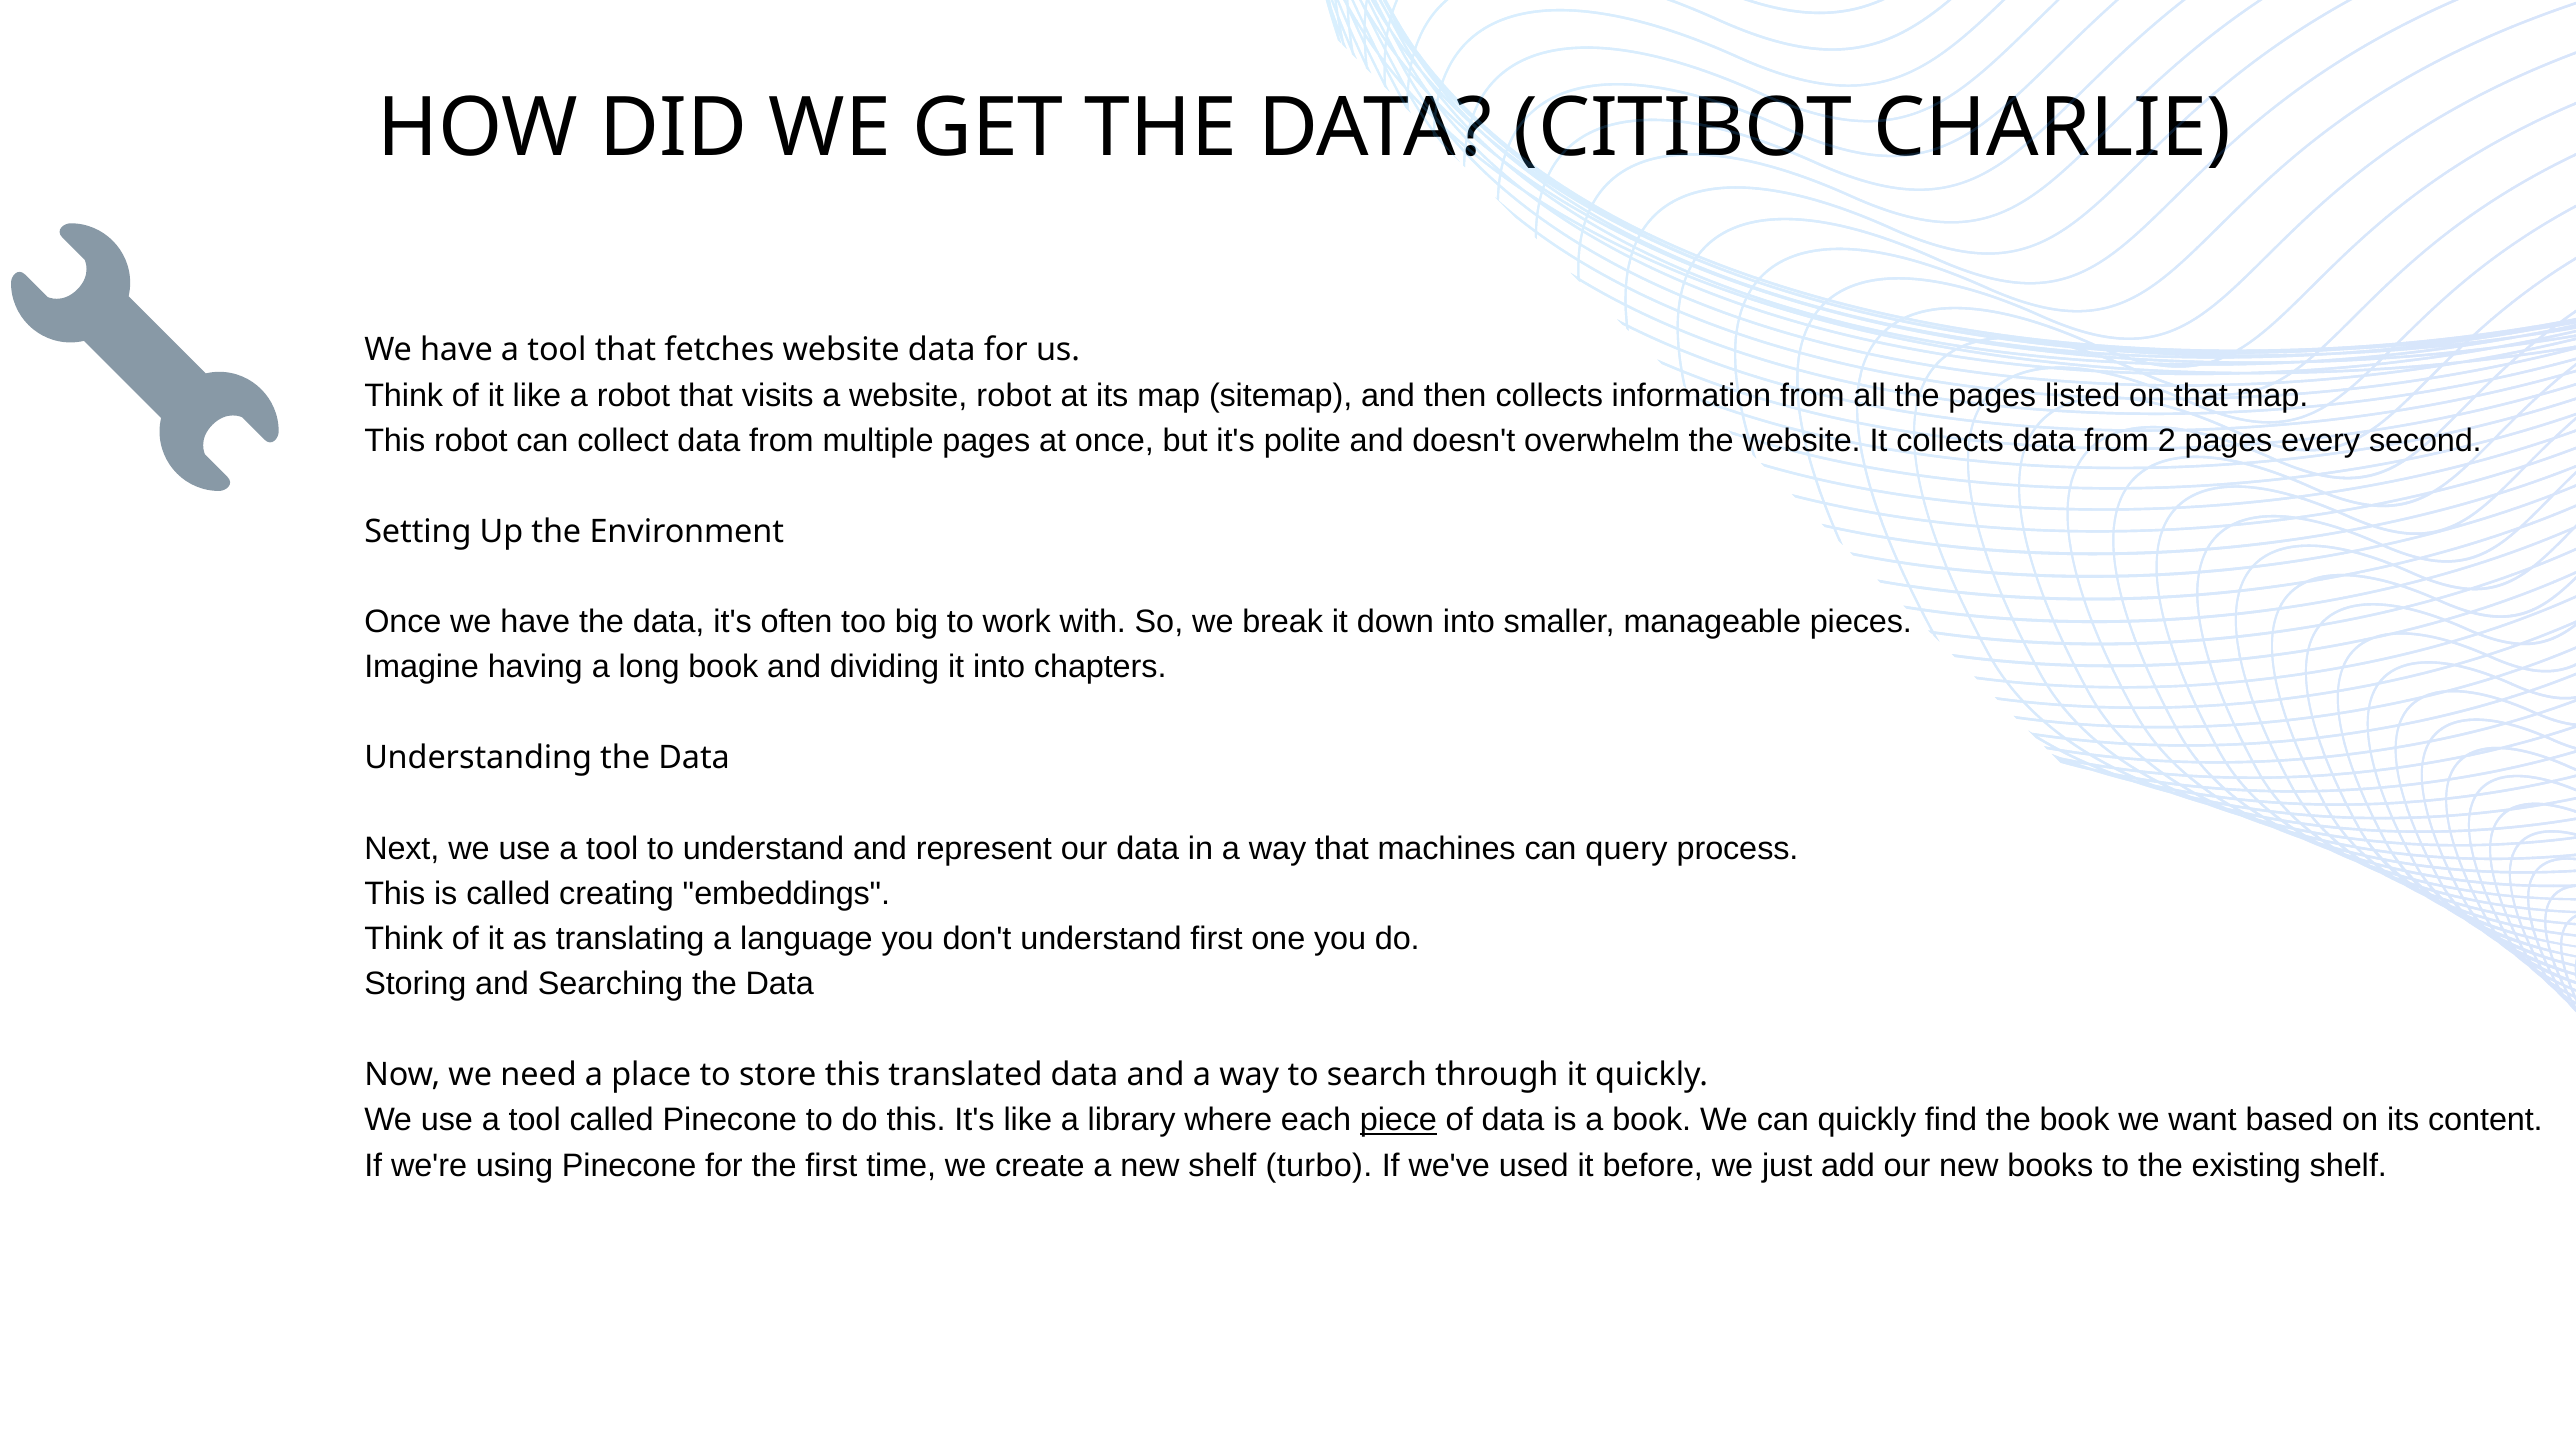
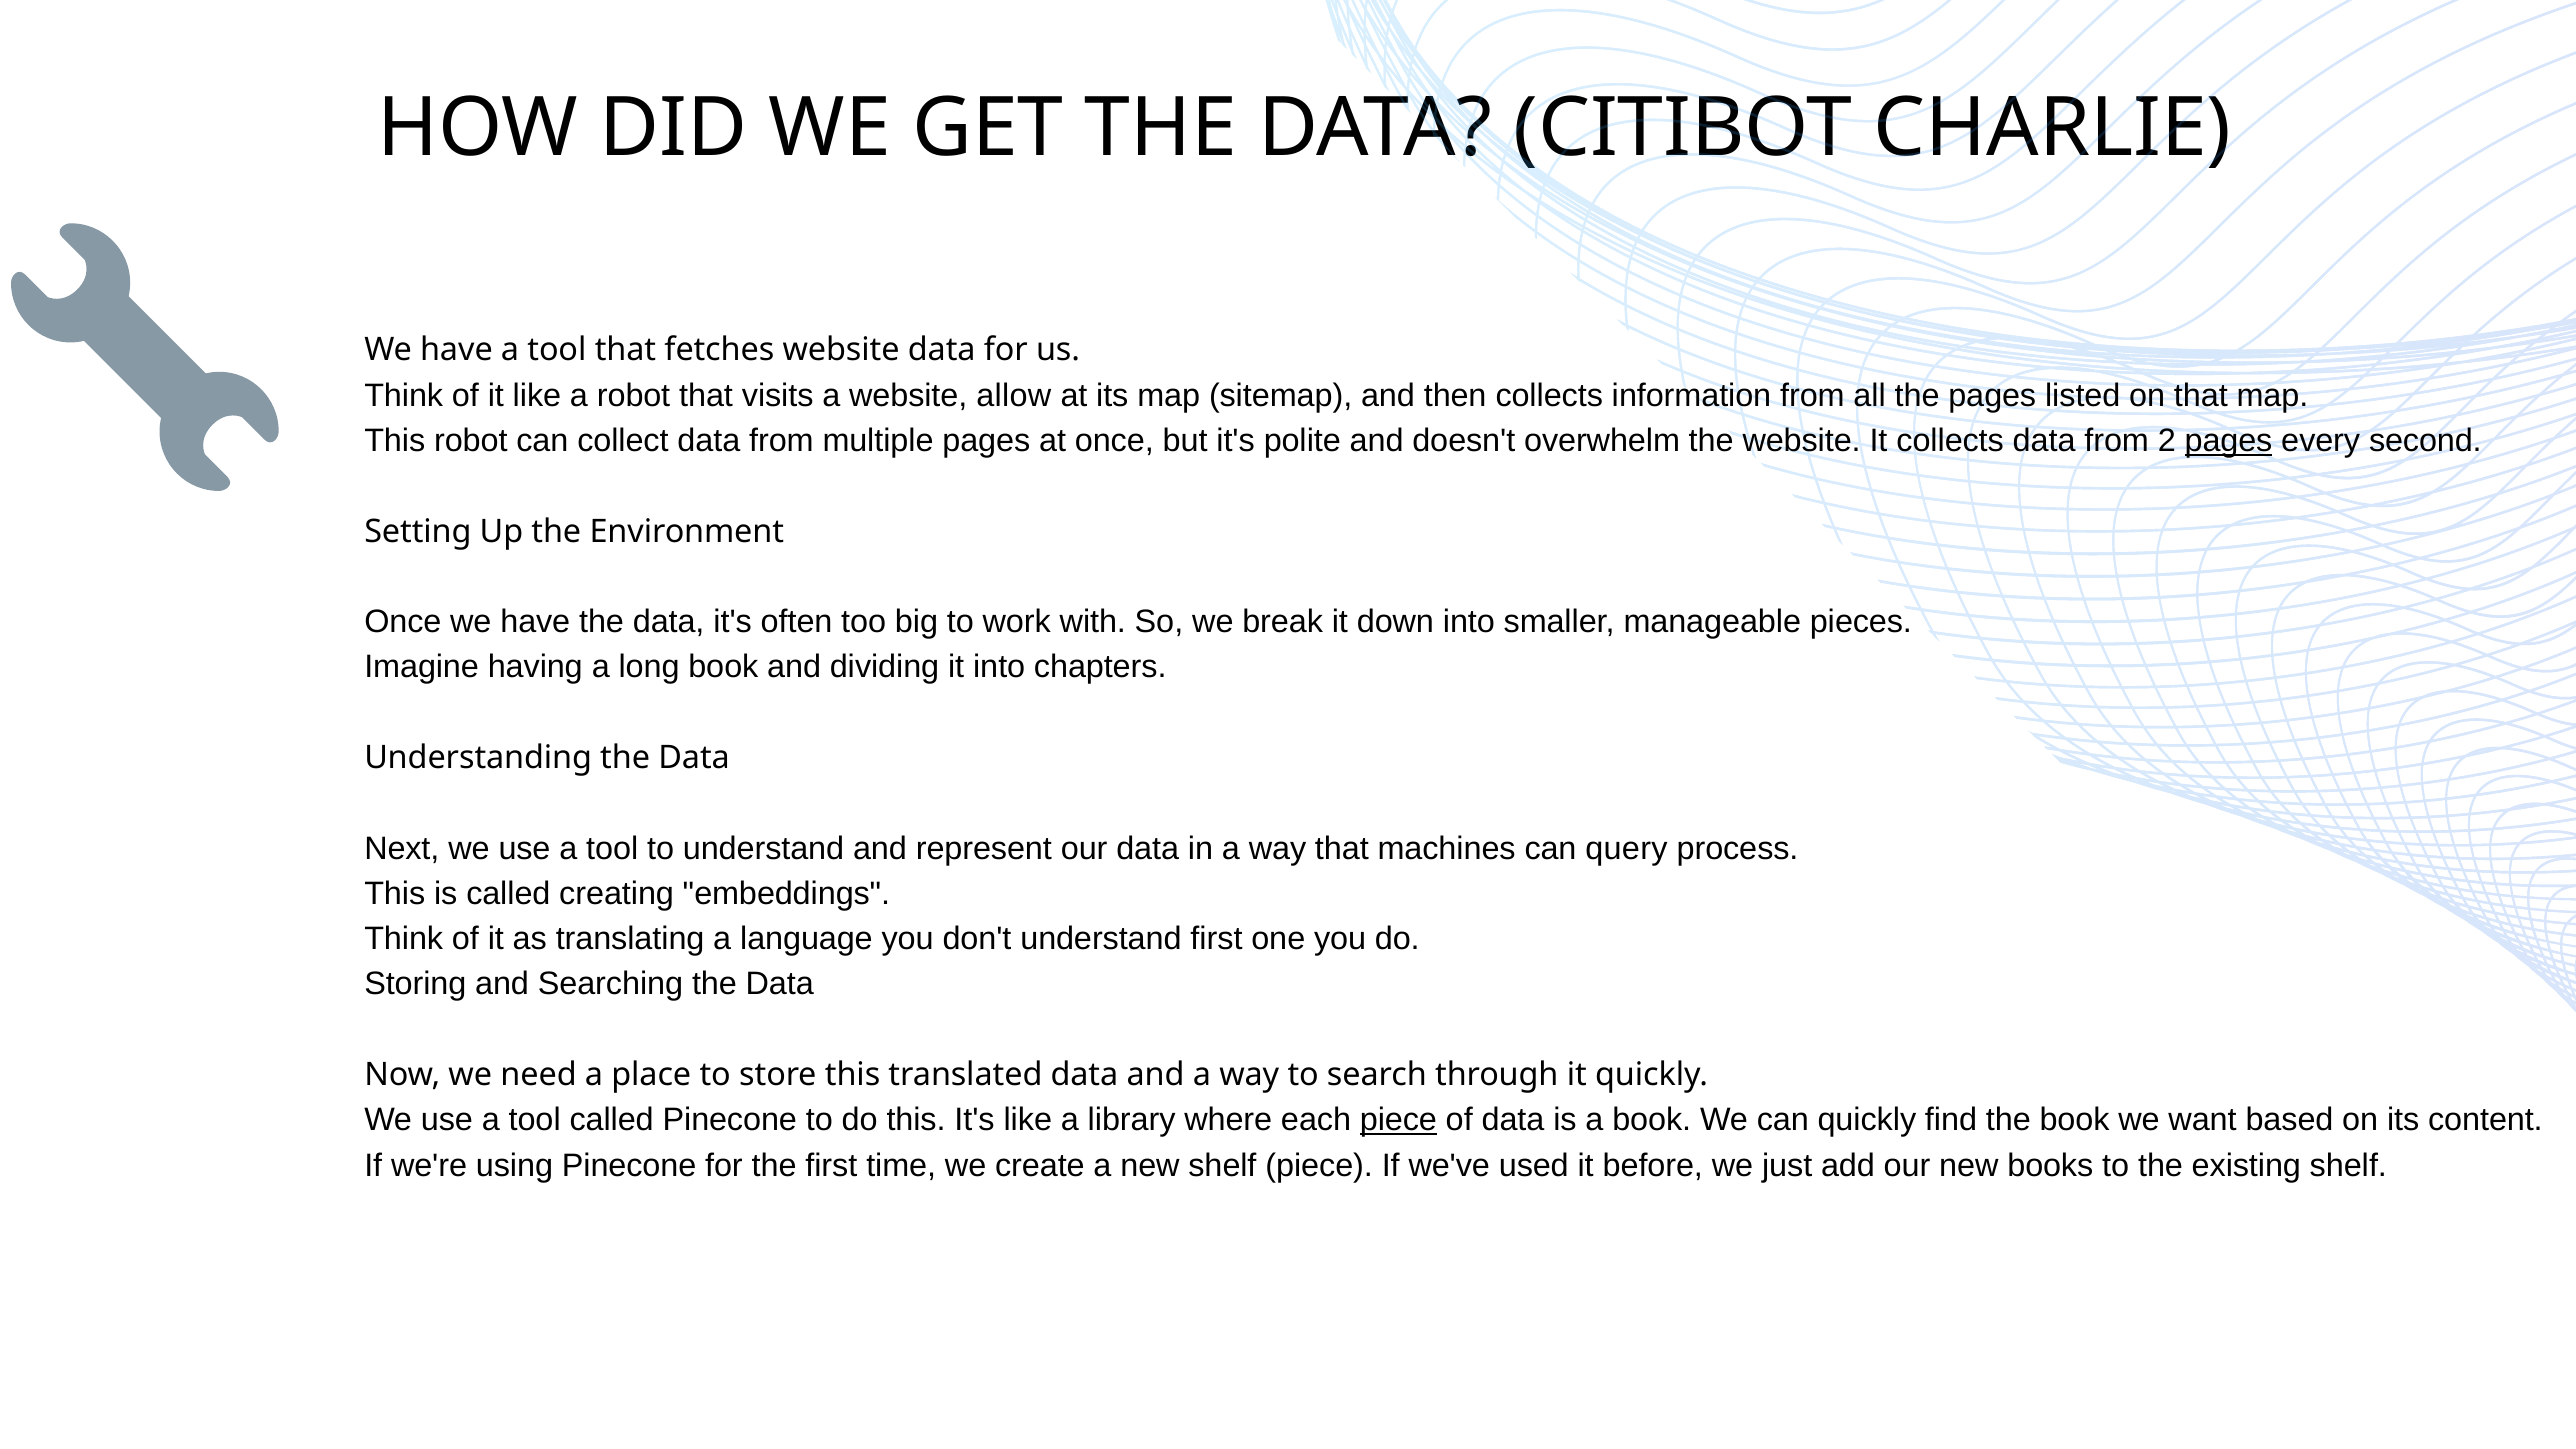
website robot: robot -> allow (1014, 396)
pages underline: none -> present (2229, 441)
shelf turbo: turbo -> piece (1319, 1165)
